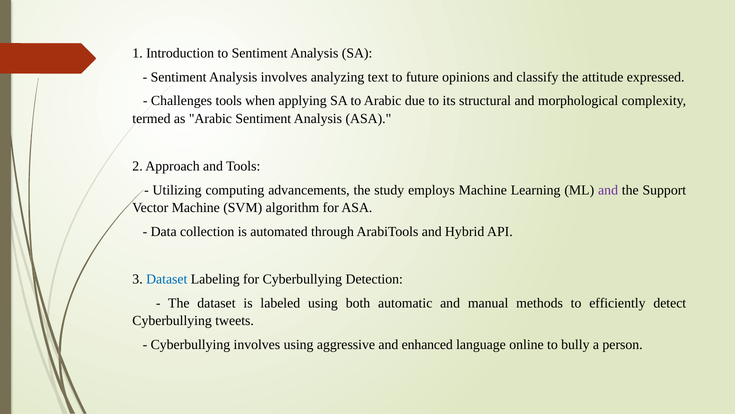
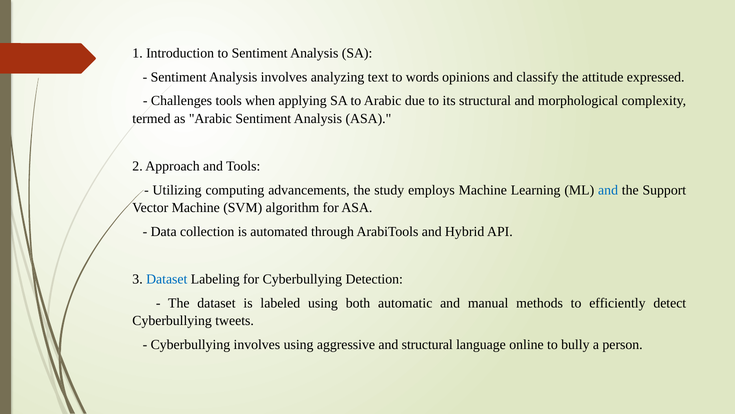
future: future -> words (422, 77)
and colour: purple -> blue (608, 190)
and enhanced: enhanced -> structural (427, 344)
